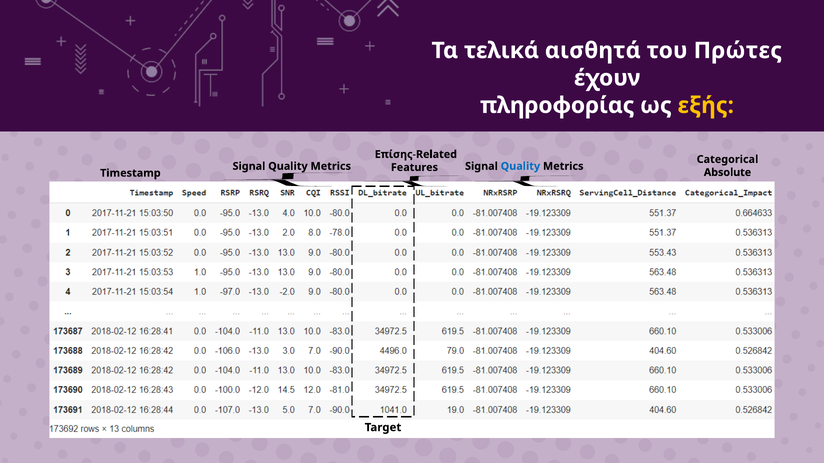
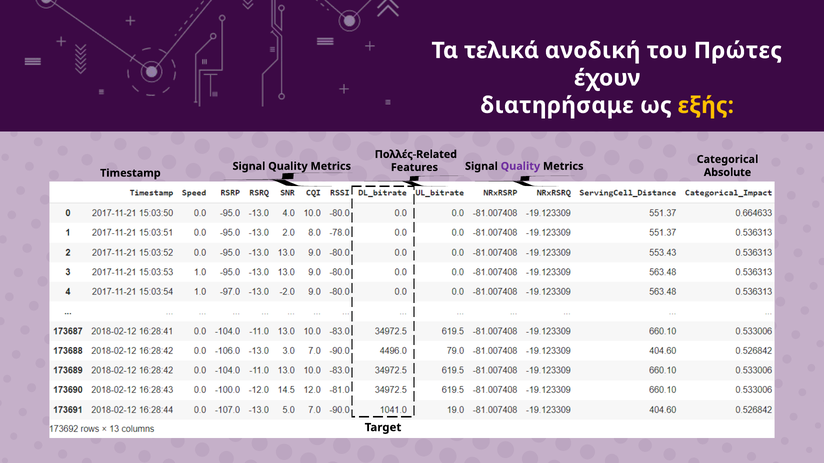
αισθητά: αισθητά -> ανοδική (593, 51)
πληροφορίας: πληροφορίας -> διατηρήσαμε (557, 106)
Επίσης-Related: Επίσης-Related -> Πολλές-Related (416, 154)
Quality colour: blue -> purple (520, 166)
